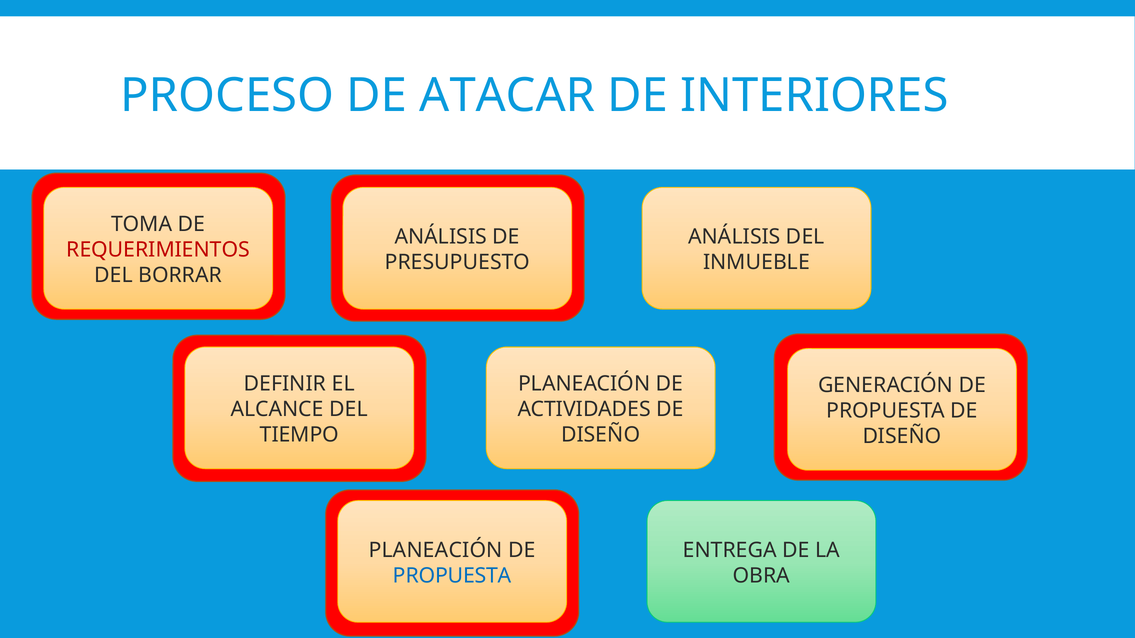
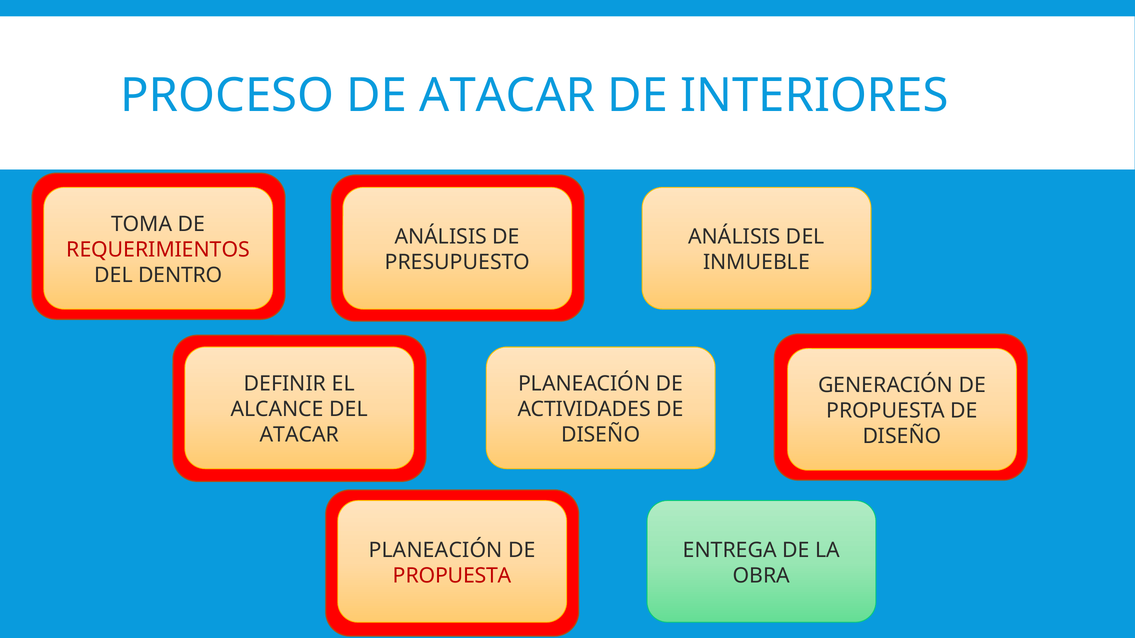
BORRAR: BORRAR -> DENTRO (180, 275)
TIEMPO: TIEMPO -> ATACAR (299, 435)
PROPUESTA colour: blue -> red (452, 576)
